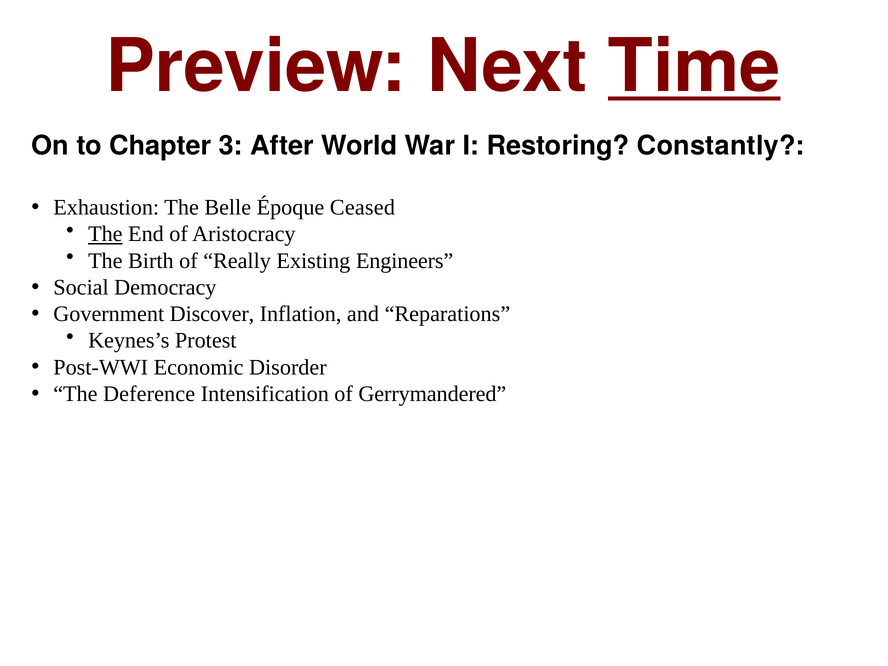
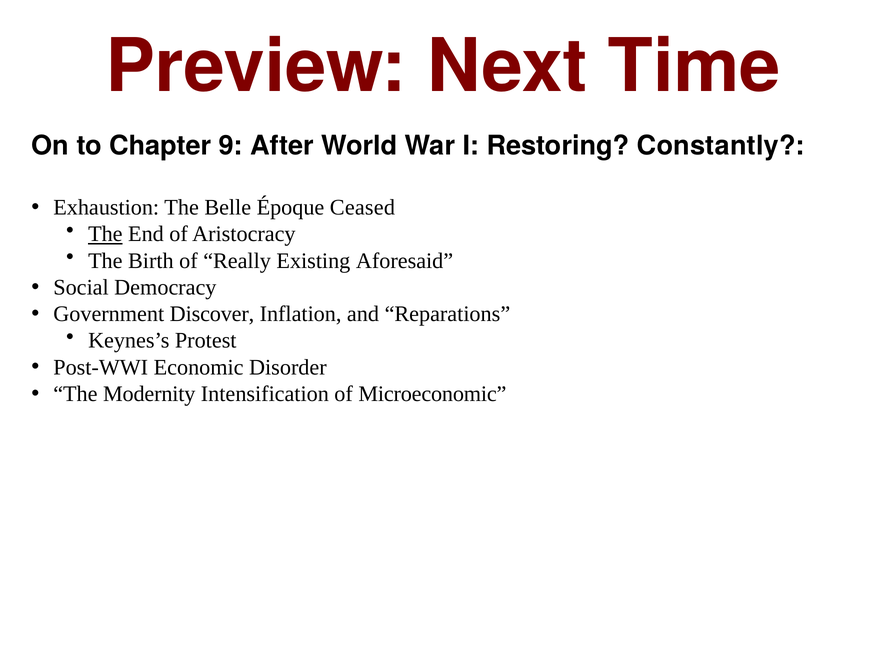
Time underline: present -> none (694, 67)
3: 3 -> 9 (231, 146)
Engineers: Engineers -> Aforesaid (405, 261)
Deference: Deference -> Modernity (149, 394)
Gerrymandered: Gerrymandered -> Microeconomic (432, 394)
